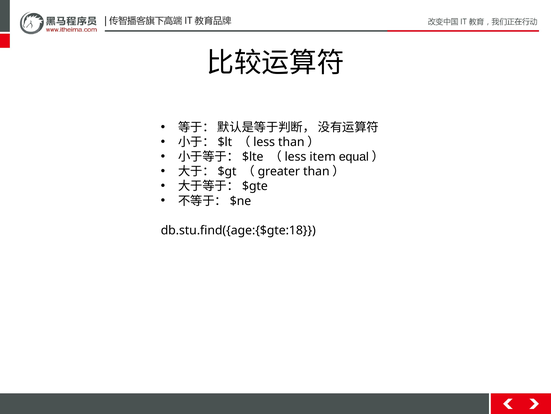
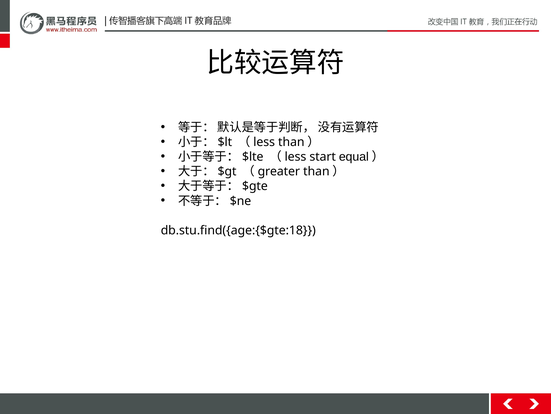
item: item -> start (323, 157)
